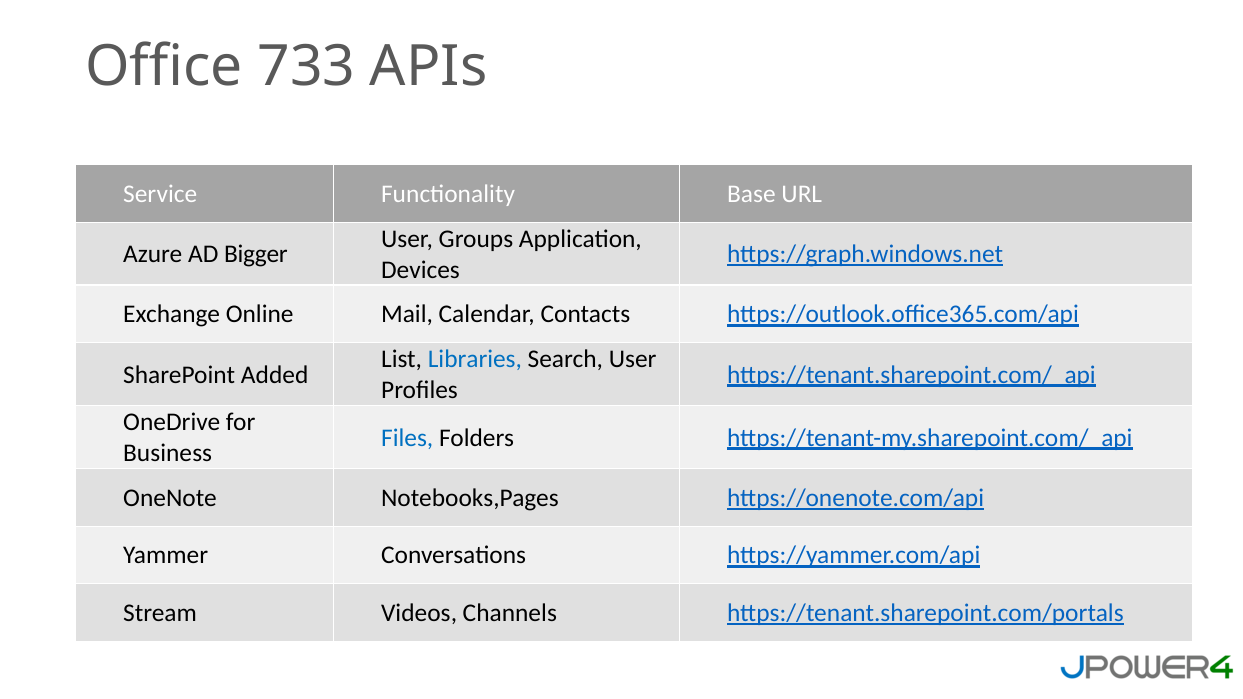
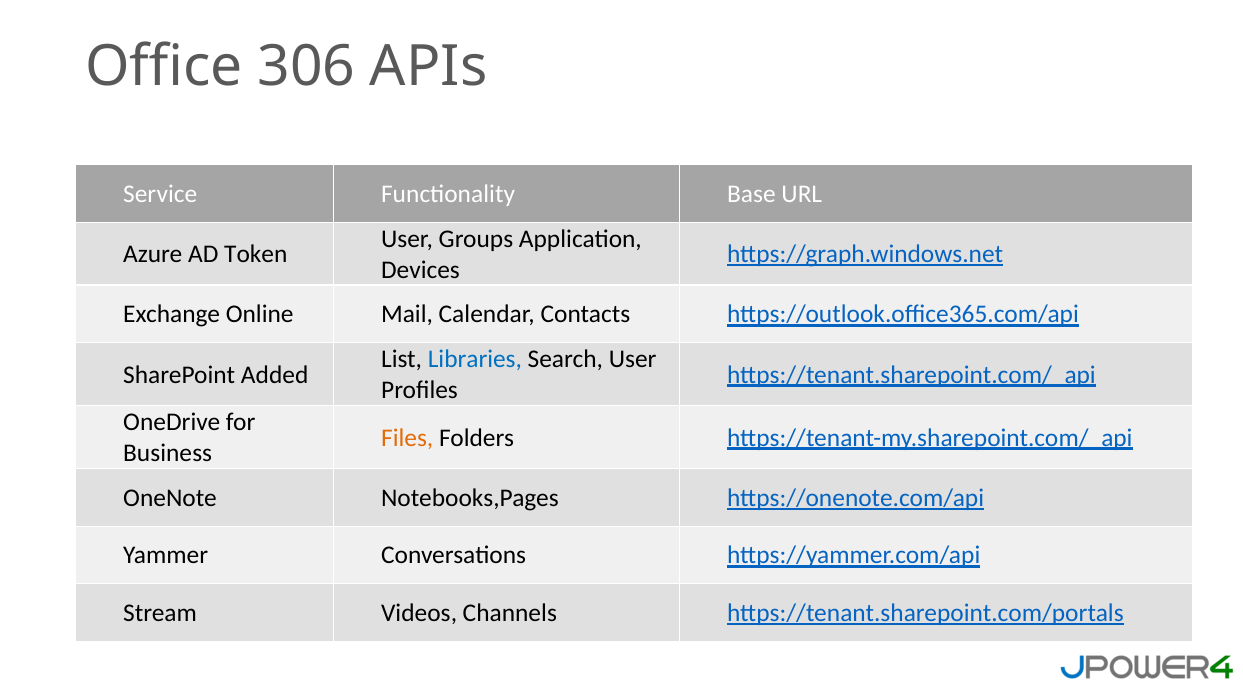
733: 733 -> 306 (306, 67)
Bigger: Bigger -> Token (256, 254)
Files colour: blue -> orange (407, 438)
